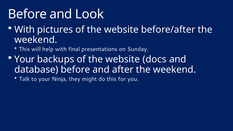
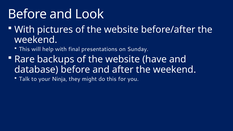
Your: Your -> Rare (25, 59)
docs: docs -> have (155, 59)
